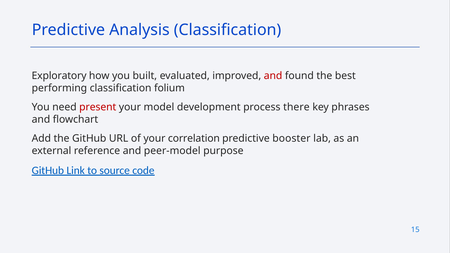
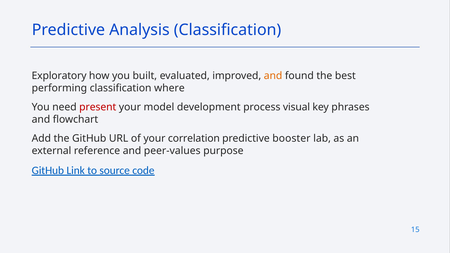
and colour: red -> orange (273, 76)
folium: folium -> where (169, 88)
there: there -> visual (296, 107)
peer-model: peer-model -> peer-values (172, 151)
